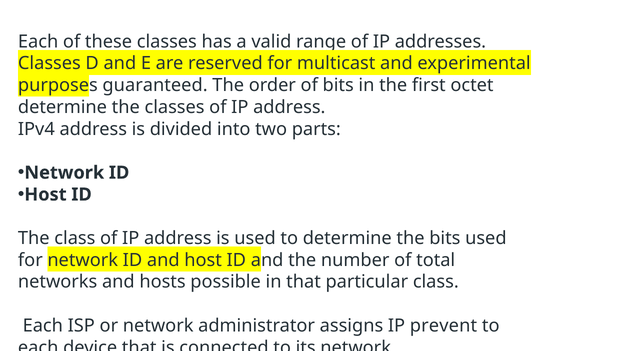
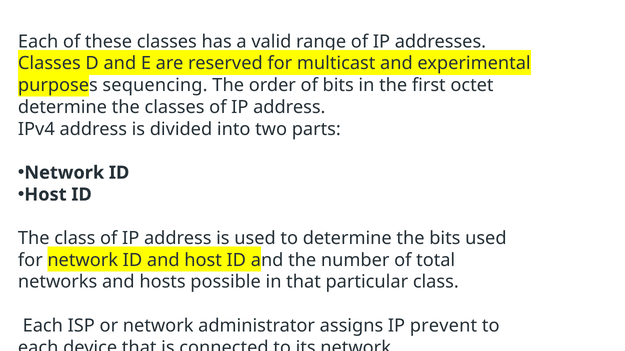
guaranteed: guaranteed -> sequencing (155, 85)
